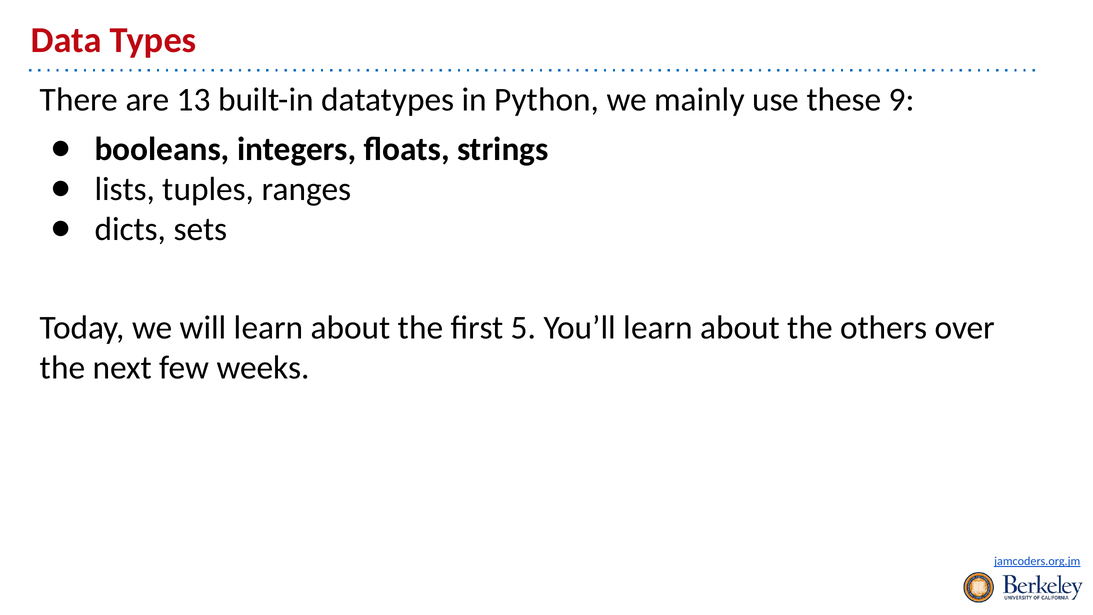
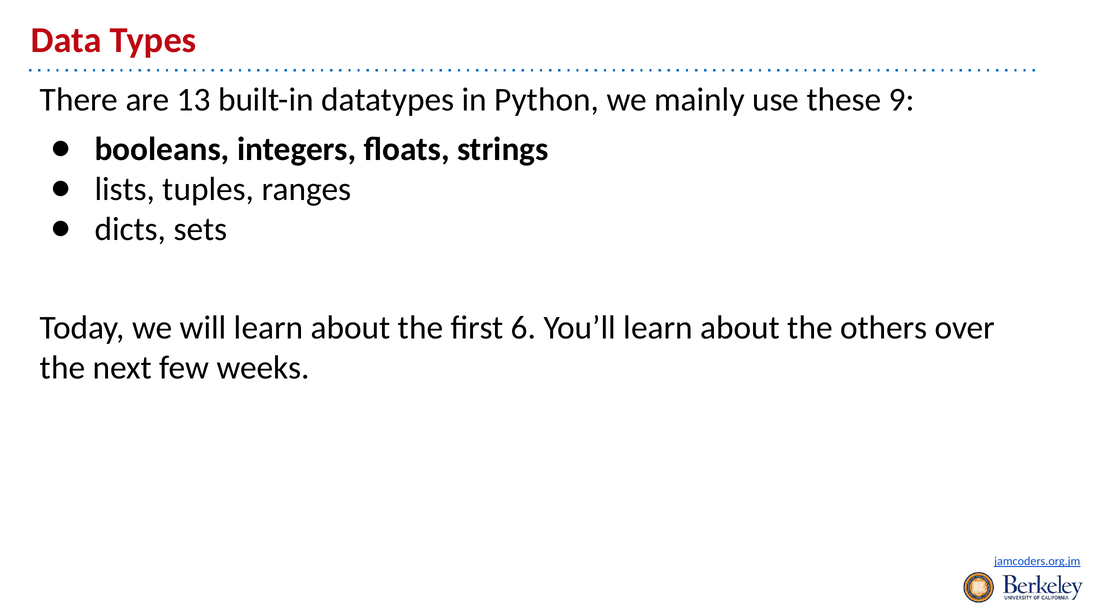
5: 5 -> 6 (523, 328)
